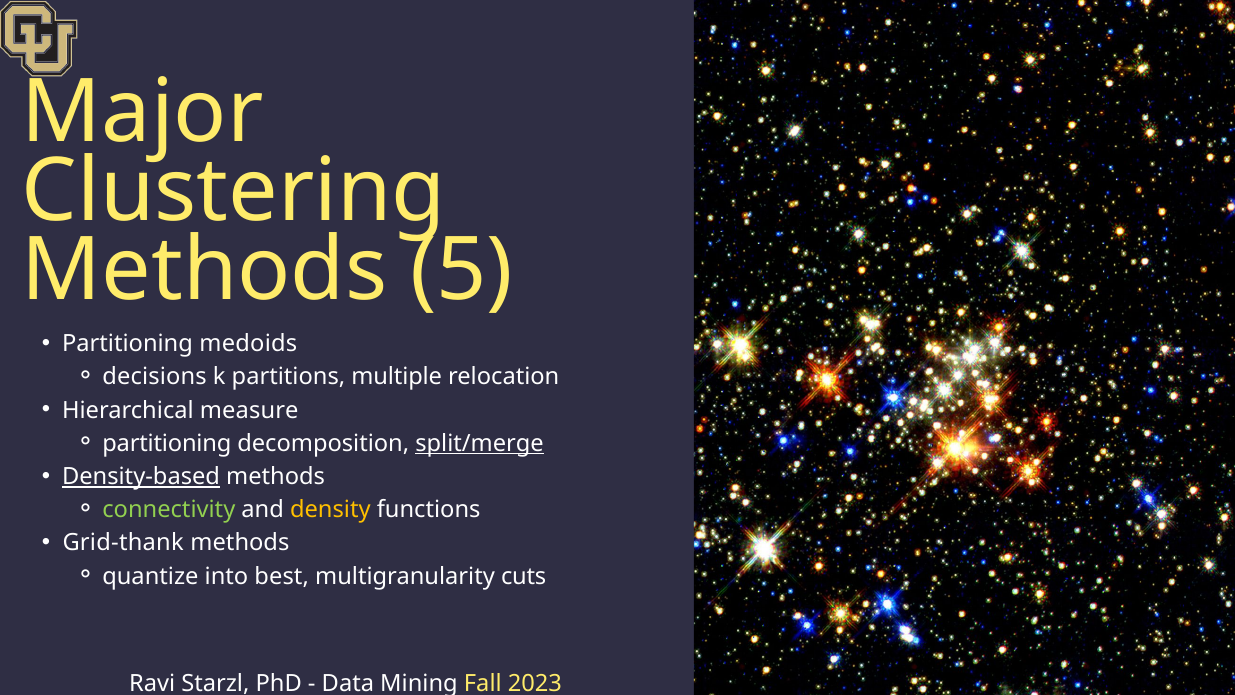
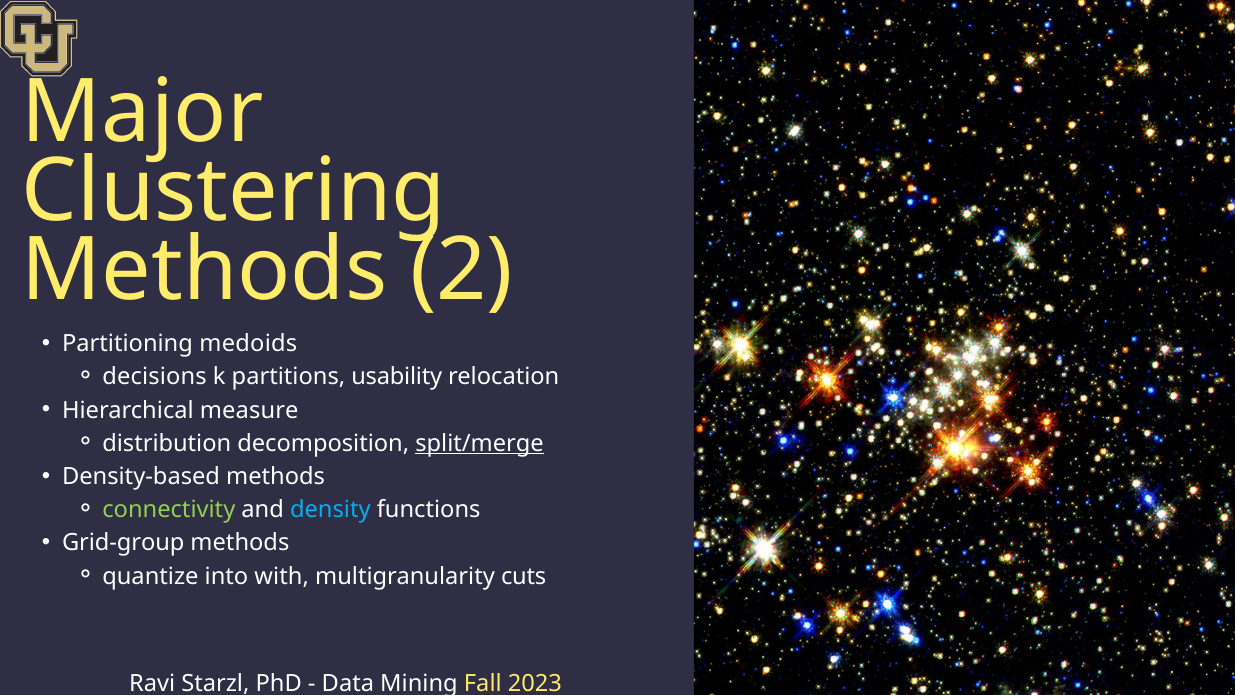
5: 5 -> 2 (462, 271)
multiple: multiple -> usability (397, 377)
partitioning: partitioning -> distribution (167, 443)
Density-based underline: present -> none (141, 476)
density colour: yellow -> light blue (330, 510)
Grid-thank: Grid-thank -> Grid-group (123, 543)
best: best -> with (282, 576)
